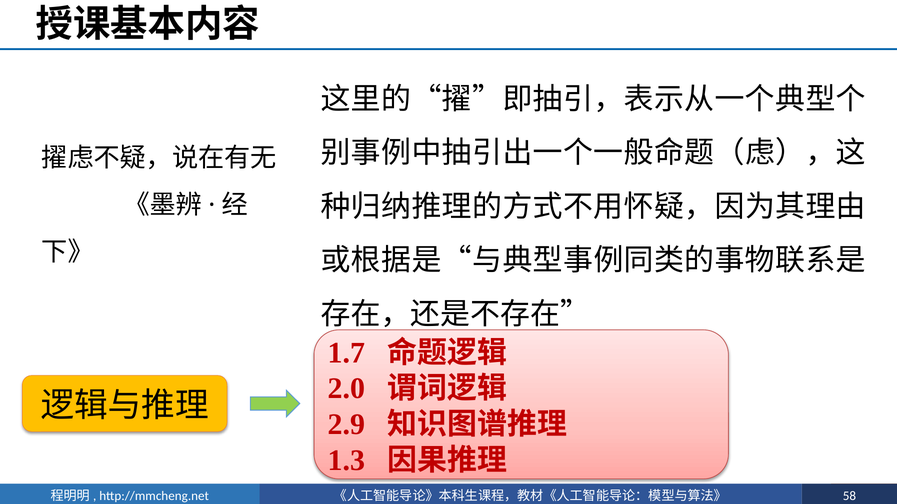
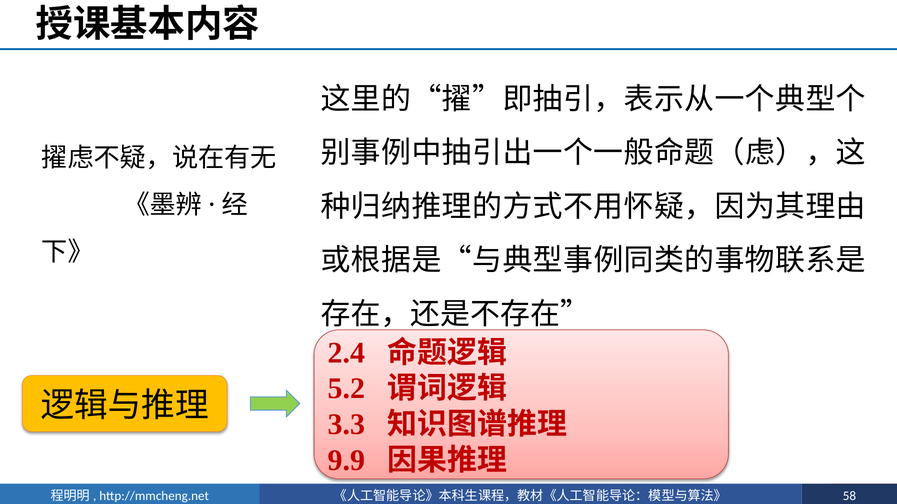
1.7: 1.7 -> 2.4 (347, 353)
2.0: 2.0 -> 5.2 (347, 389)
2.9: 2.9 -> 3.3 (347, 425)
1.3: 1.3 -> 9.9 (347, 461)
